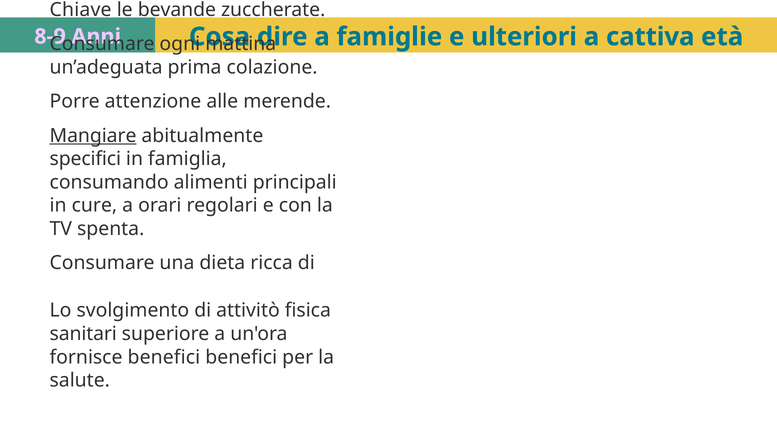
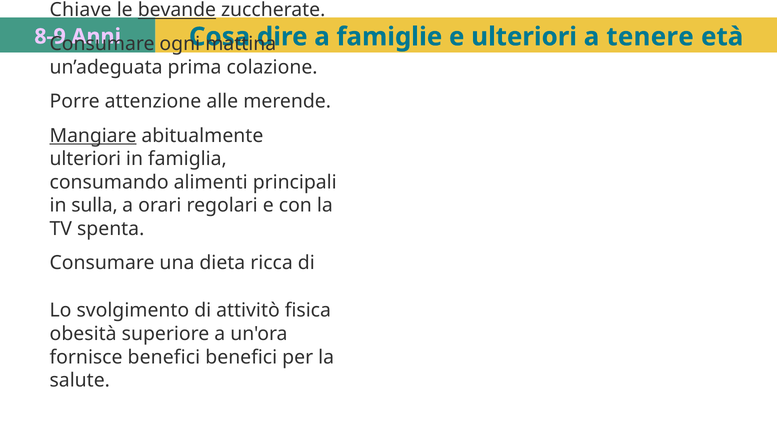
bevande underline: none -> present (177, 10)
cattiva: cattiva -> tenere (650, 37)
specifici: specifici -> ulteriori (85, 159)
cure: cure -> sulla (95, 206)
sanitari: sanitari -> obesità (83, 334)
